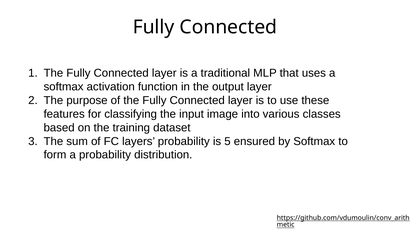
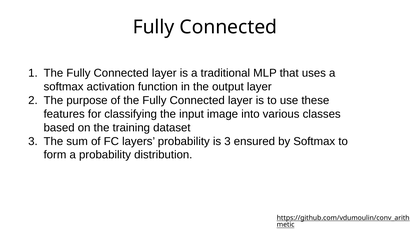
is 5: 5 -> 3 (228, 142)
